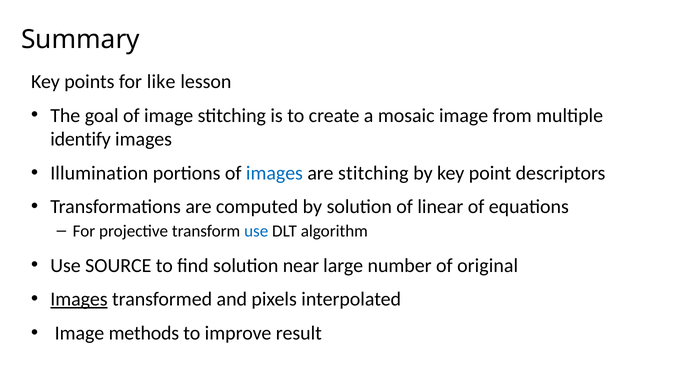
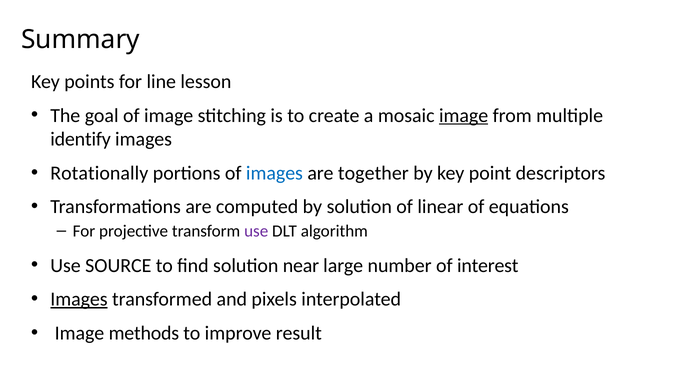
like: like -> line (161, 82)
image underline: none -> present (464, 116)
Illumination: Illumination -> Rotationally (99, 173)
are stitching: stitching -> together (373, 173)
use colour: blue -> purple (256, 231)
original: original -> interest (488, 266)
